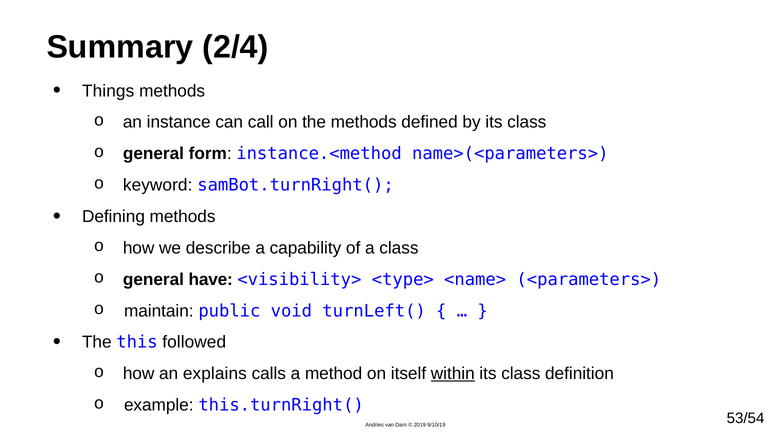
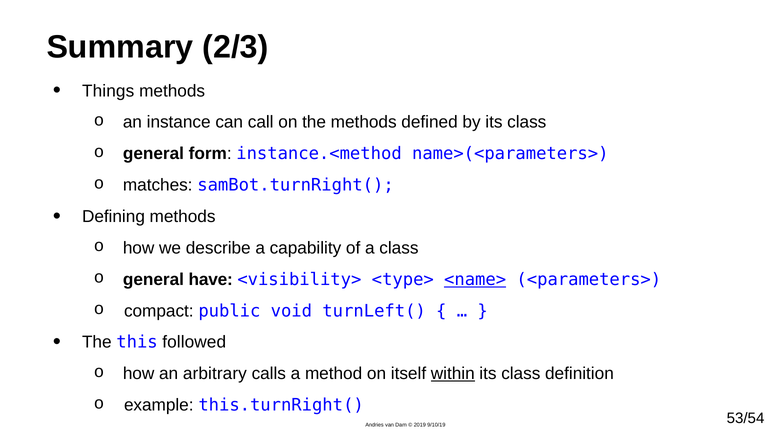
2/4: 2/4 -> 2/3 (236, 47)
keyword: keyword -> matches (158, 185)
<name> underline: none -> present (475, 279)
maintain: maintain -> compact (159, 311)
explains: explains -> arbitrary (215, 374)
